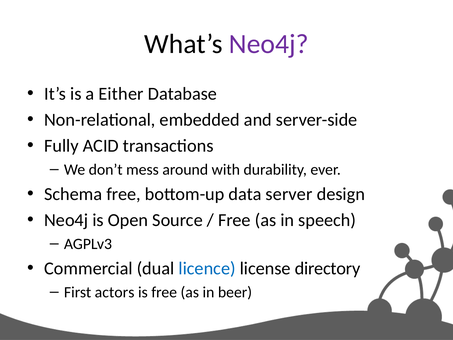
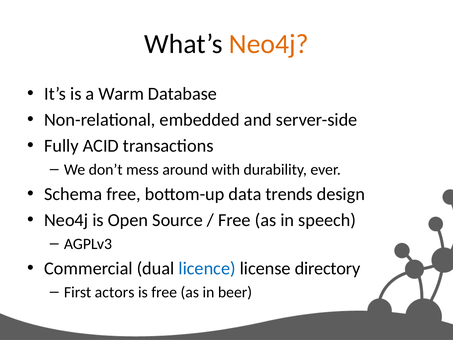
Neo4j colour: purple -> orange (269, 44)
Either: Either -> Warm (121, 94)
server: server -> trends (289, 194)
